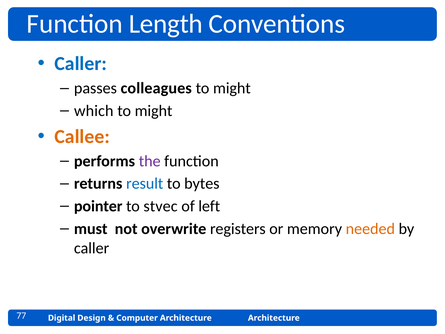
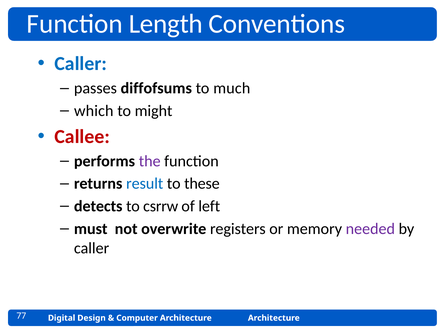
colleagues: colleagues -> diffofsums (156, 88)
might: might -> much (232, 88)
Callee colour: orange -> red (82, 136)
bytes: bytes -> these (202, 184)
pointer: pointer -> detects (98, 206)
stvec: stvec -> csrrw (161, 206)
needed colour: orange -> purple (370, 229)
